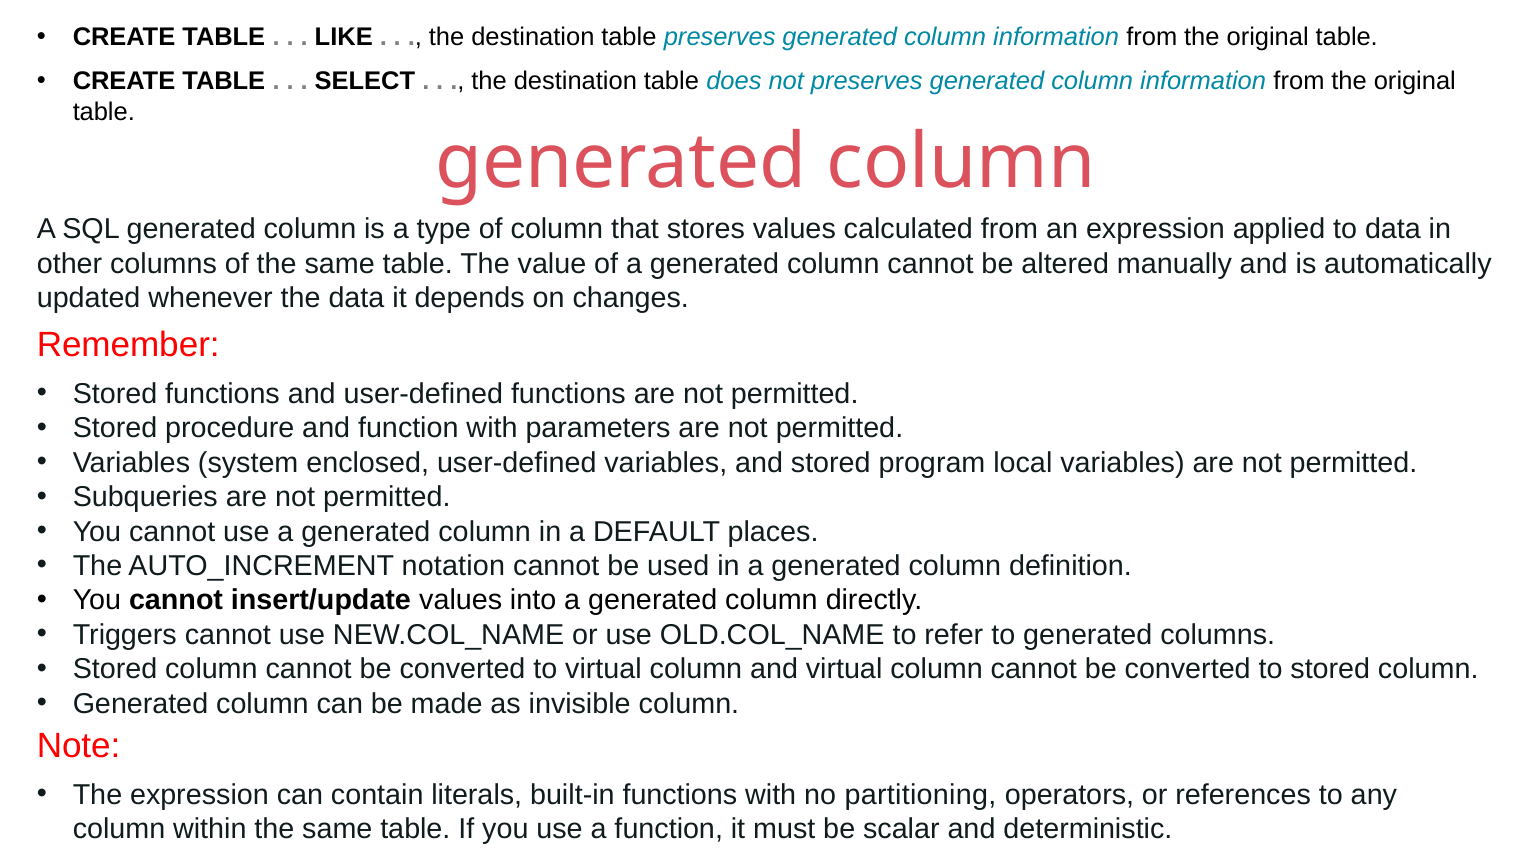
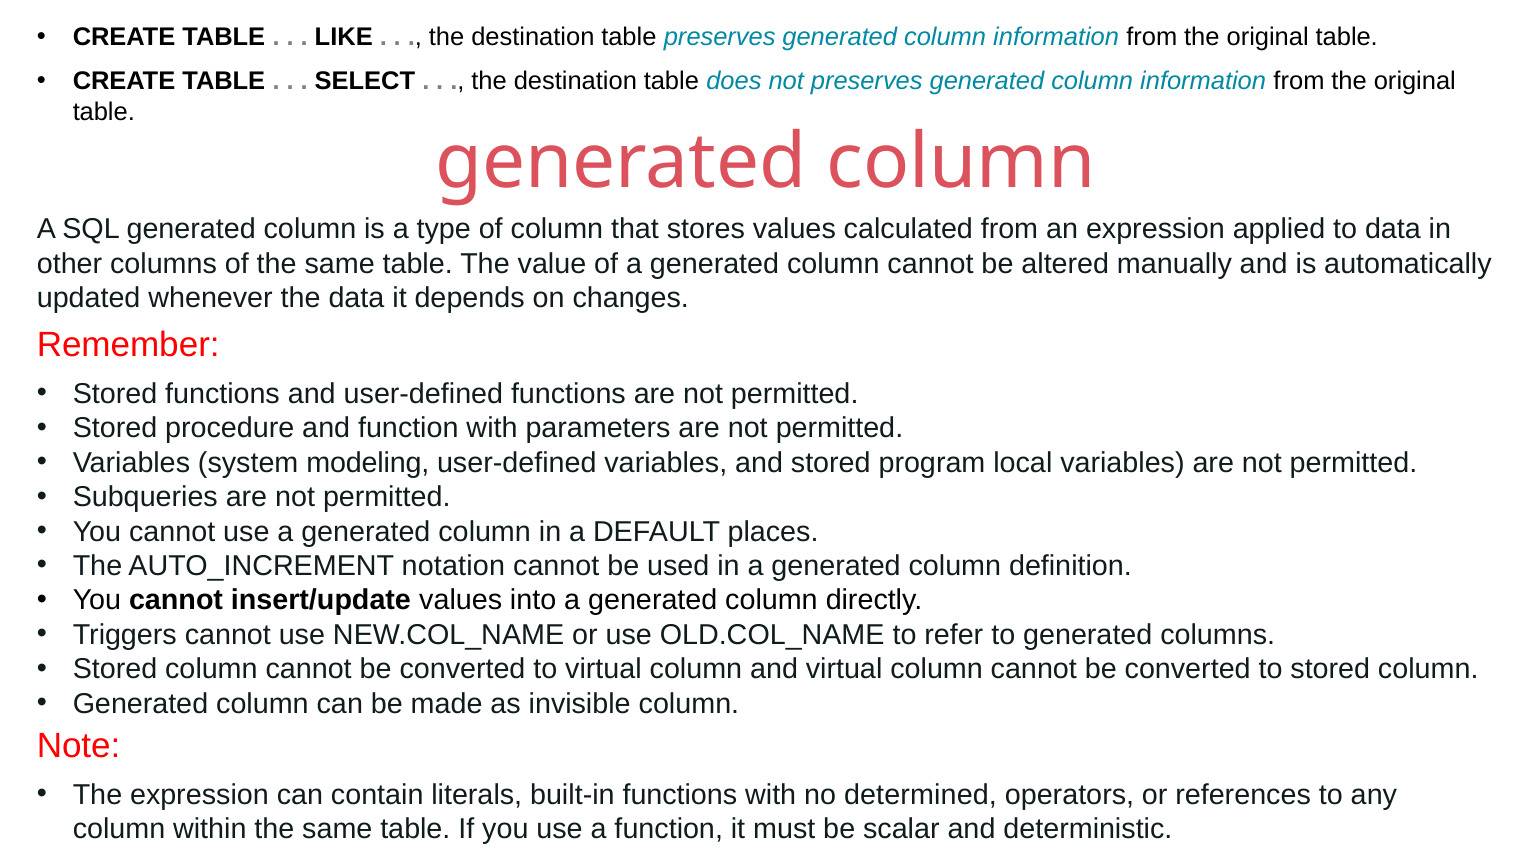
enclosed: enclosed -> modeling (368, 463)
partitioning: partitioning -> determined (920, 795)
